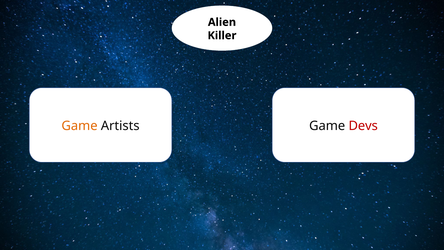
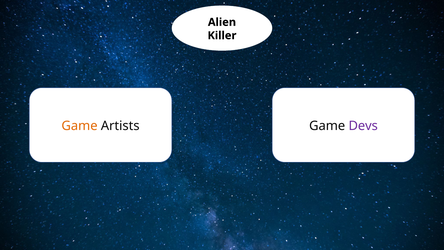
Devs colour: red -> purple (363, 126)
